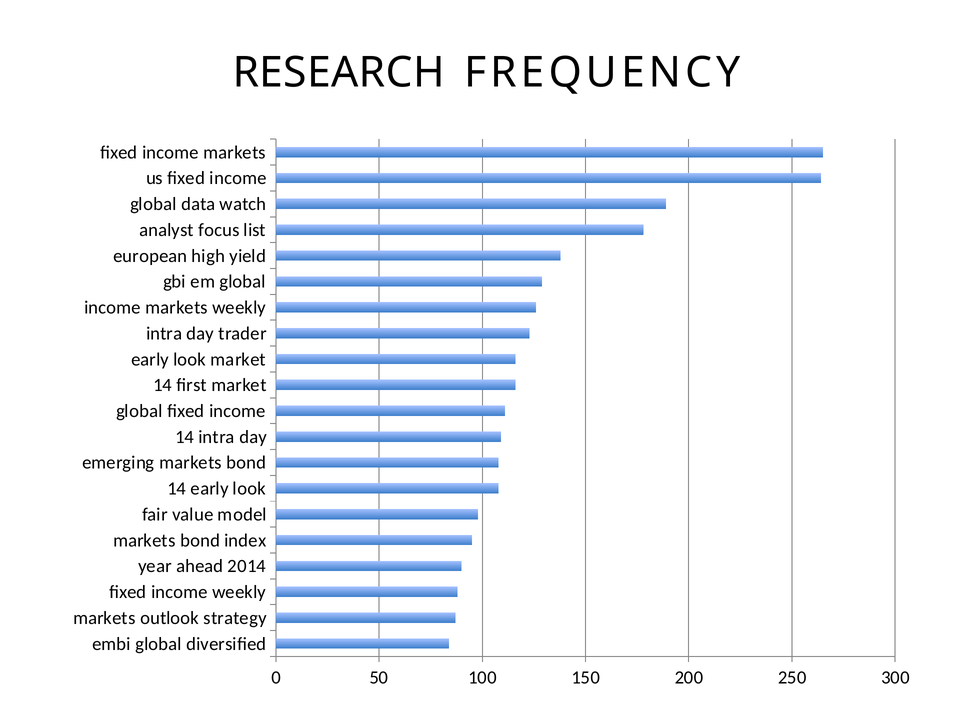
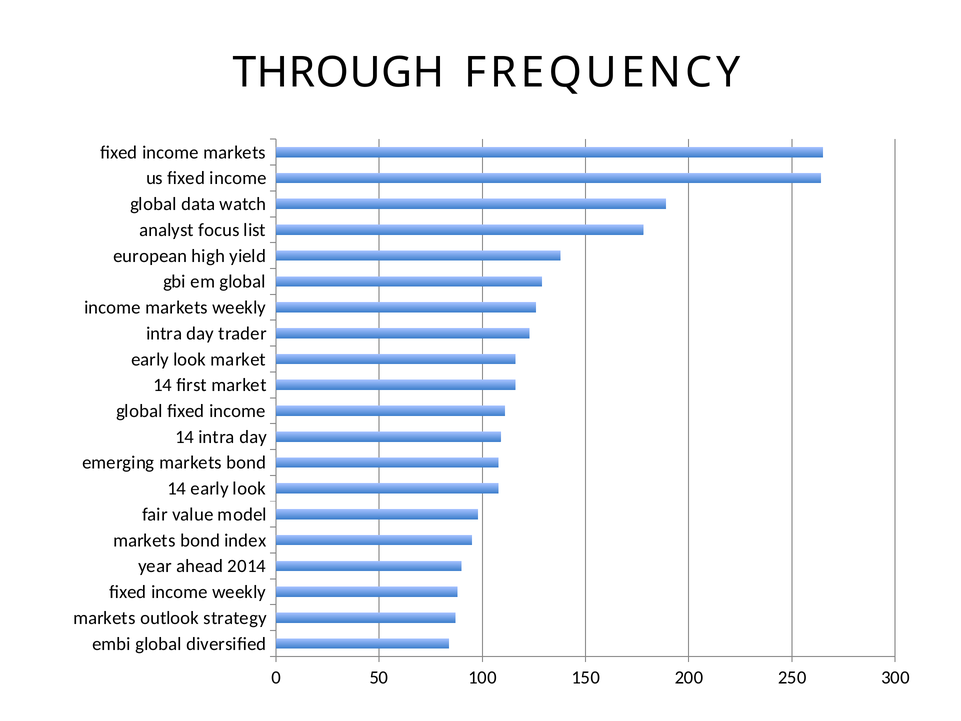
RESEARCH: RESEARCH -> THROUGH (339, 73)
